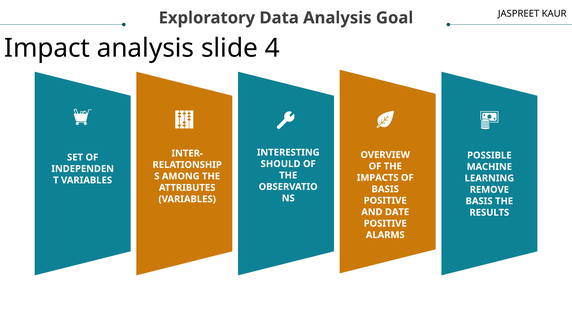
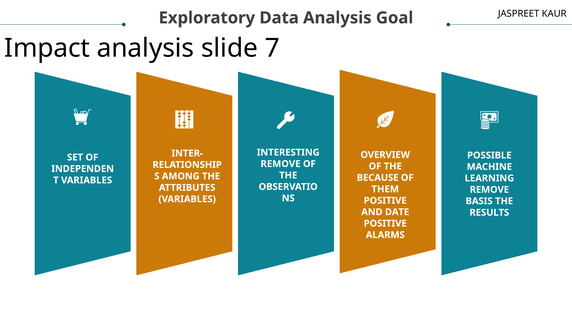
4: 4 -> 7 (272, 48)
SHOULD: SHOULD -> REMOVE (281, 164)
IMPACTS: IMPACTS -> BECAUSE (378, 178)
BASIS: BASIS -> THEM (385, 189)
